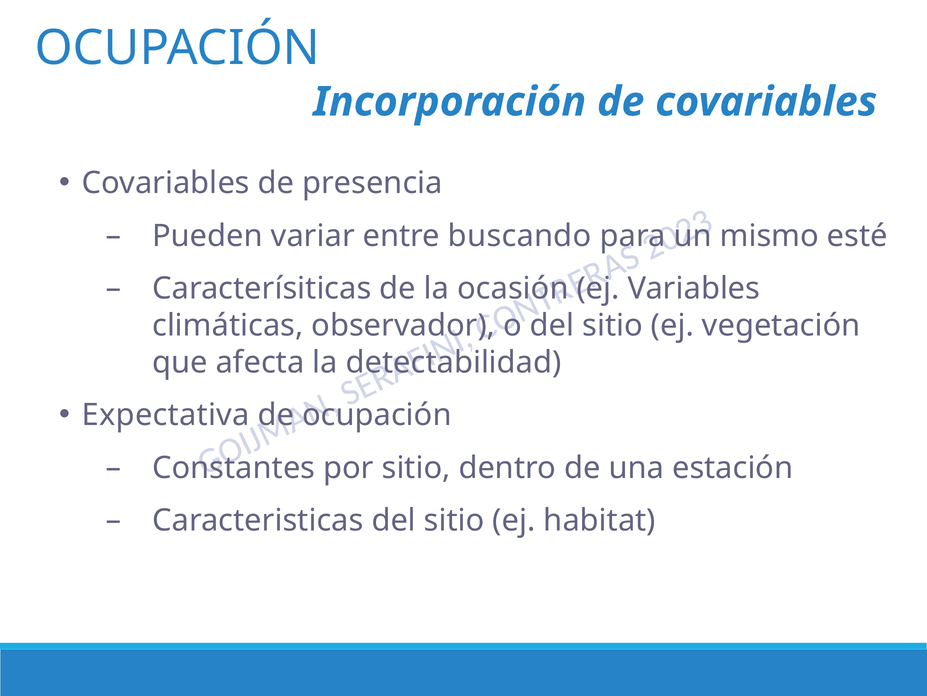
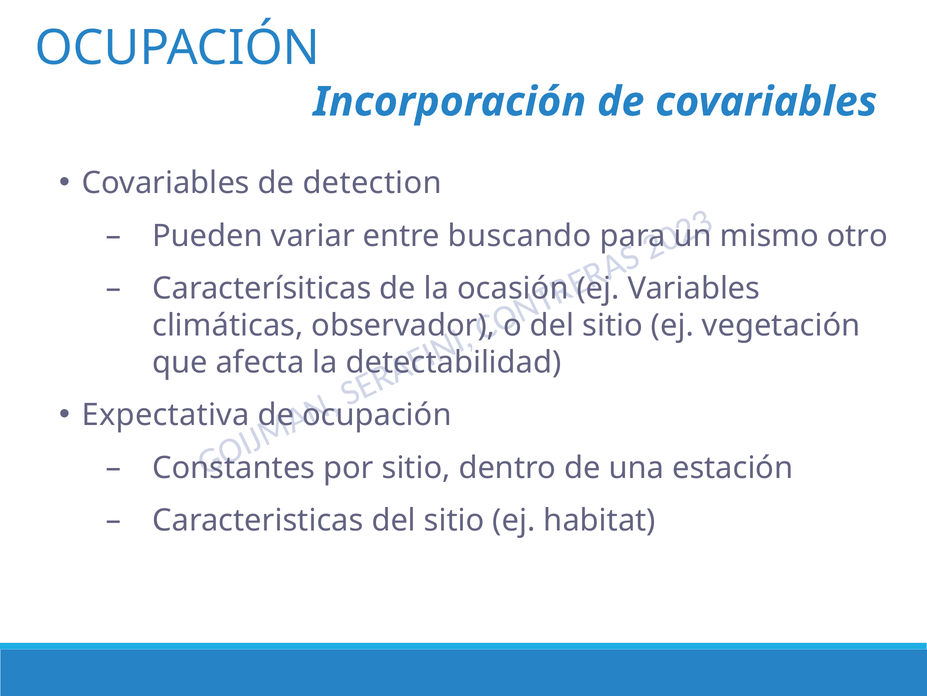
presencia: presencia -> detection (372, 183)
esté: esté -> otro (857, 236)
